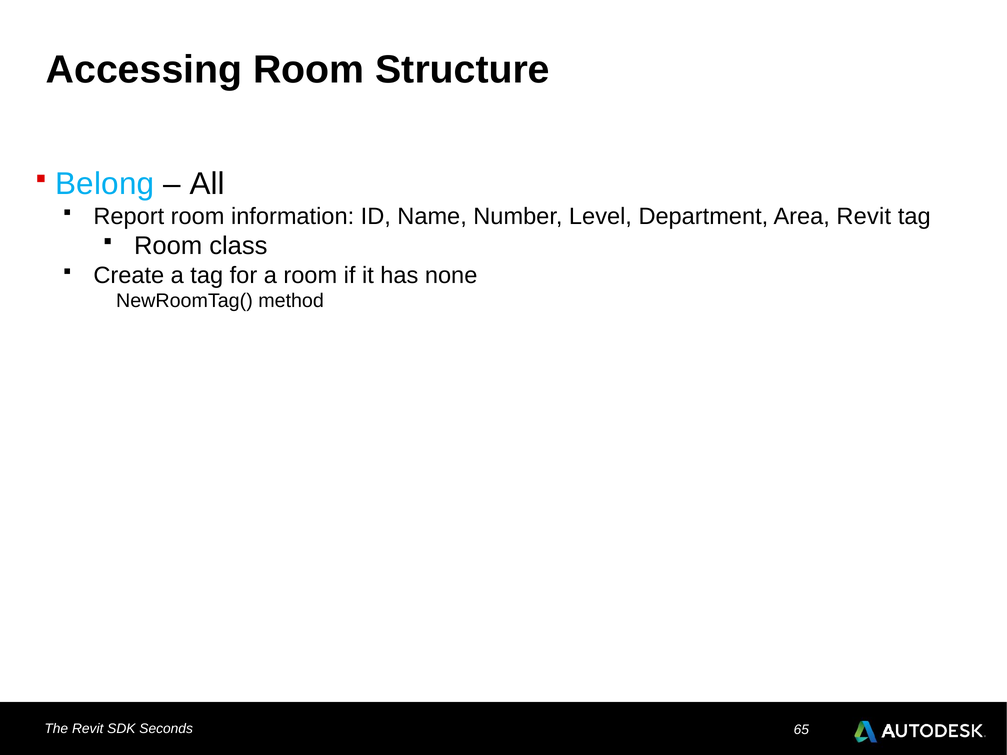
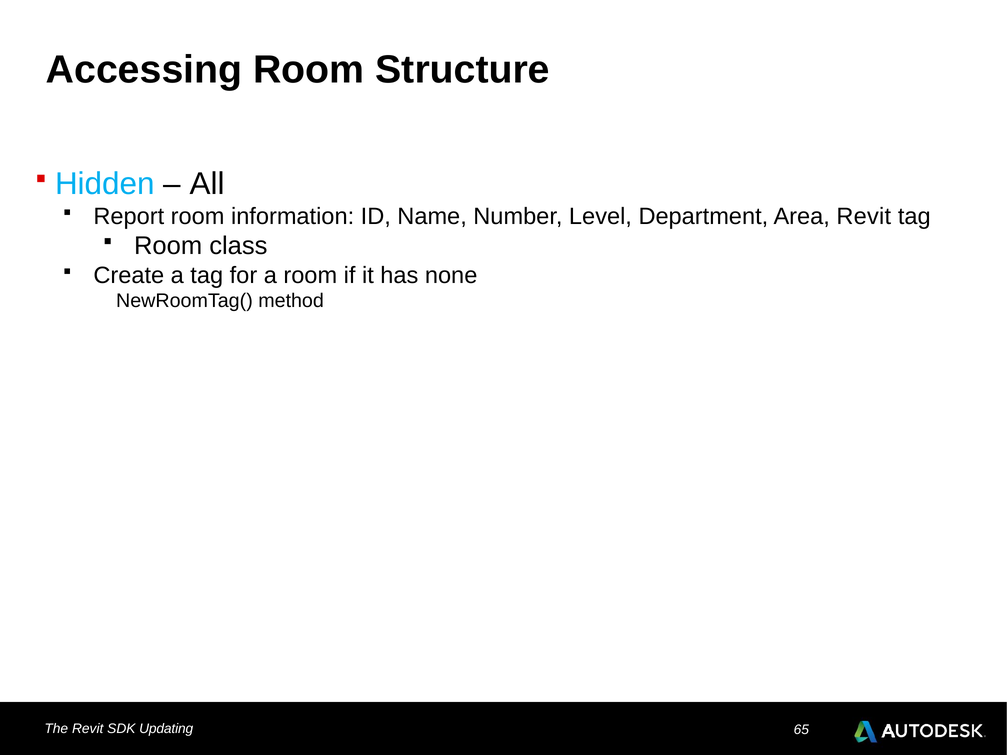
Belong: Belong -> Hidden (105, 184)
Seconds: Seconds -> Updating (166, 729)
